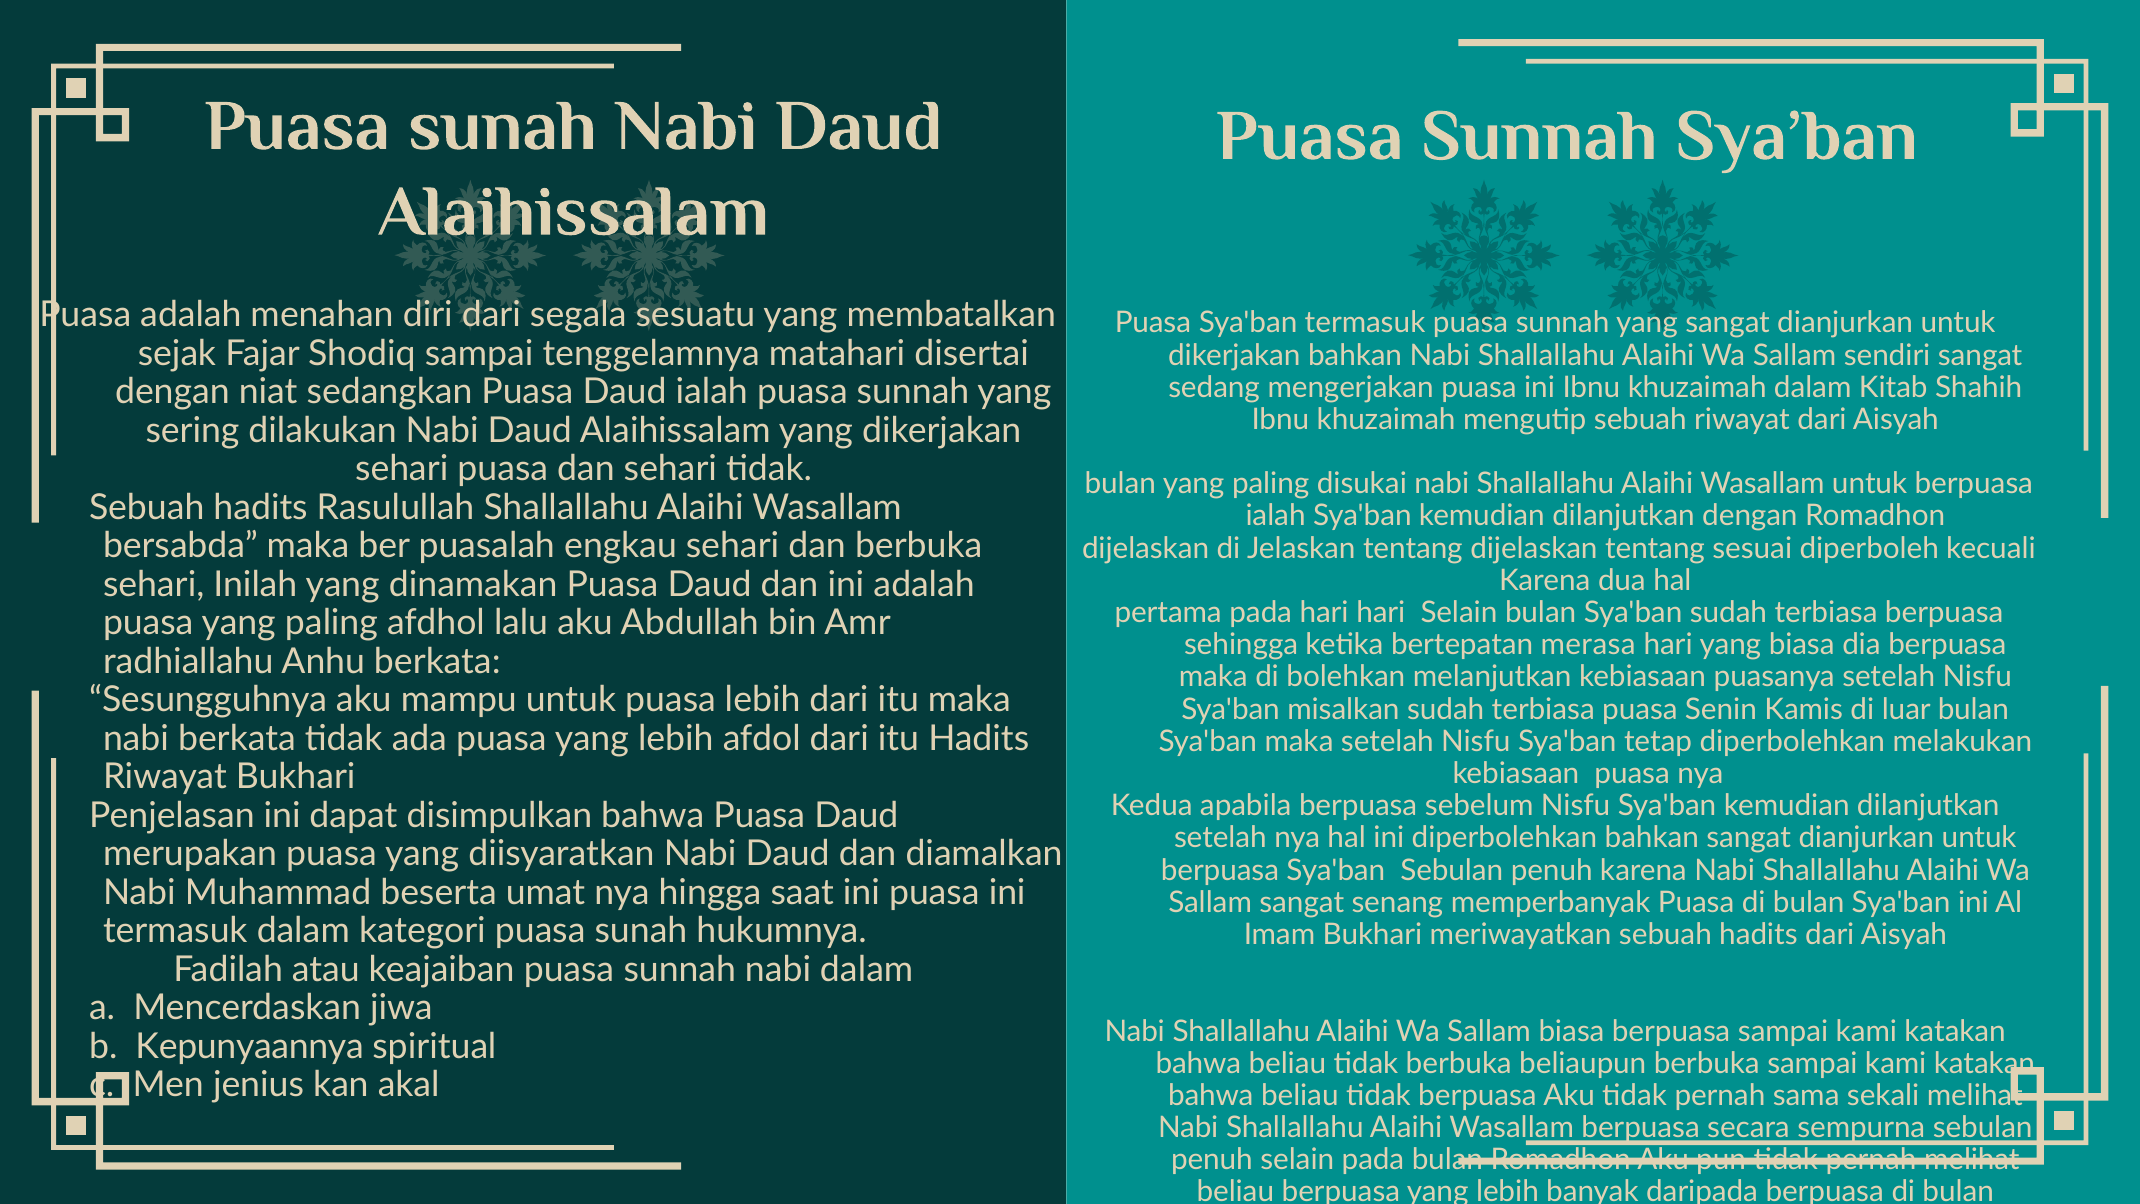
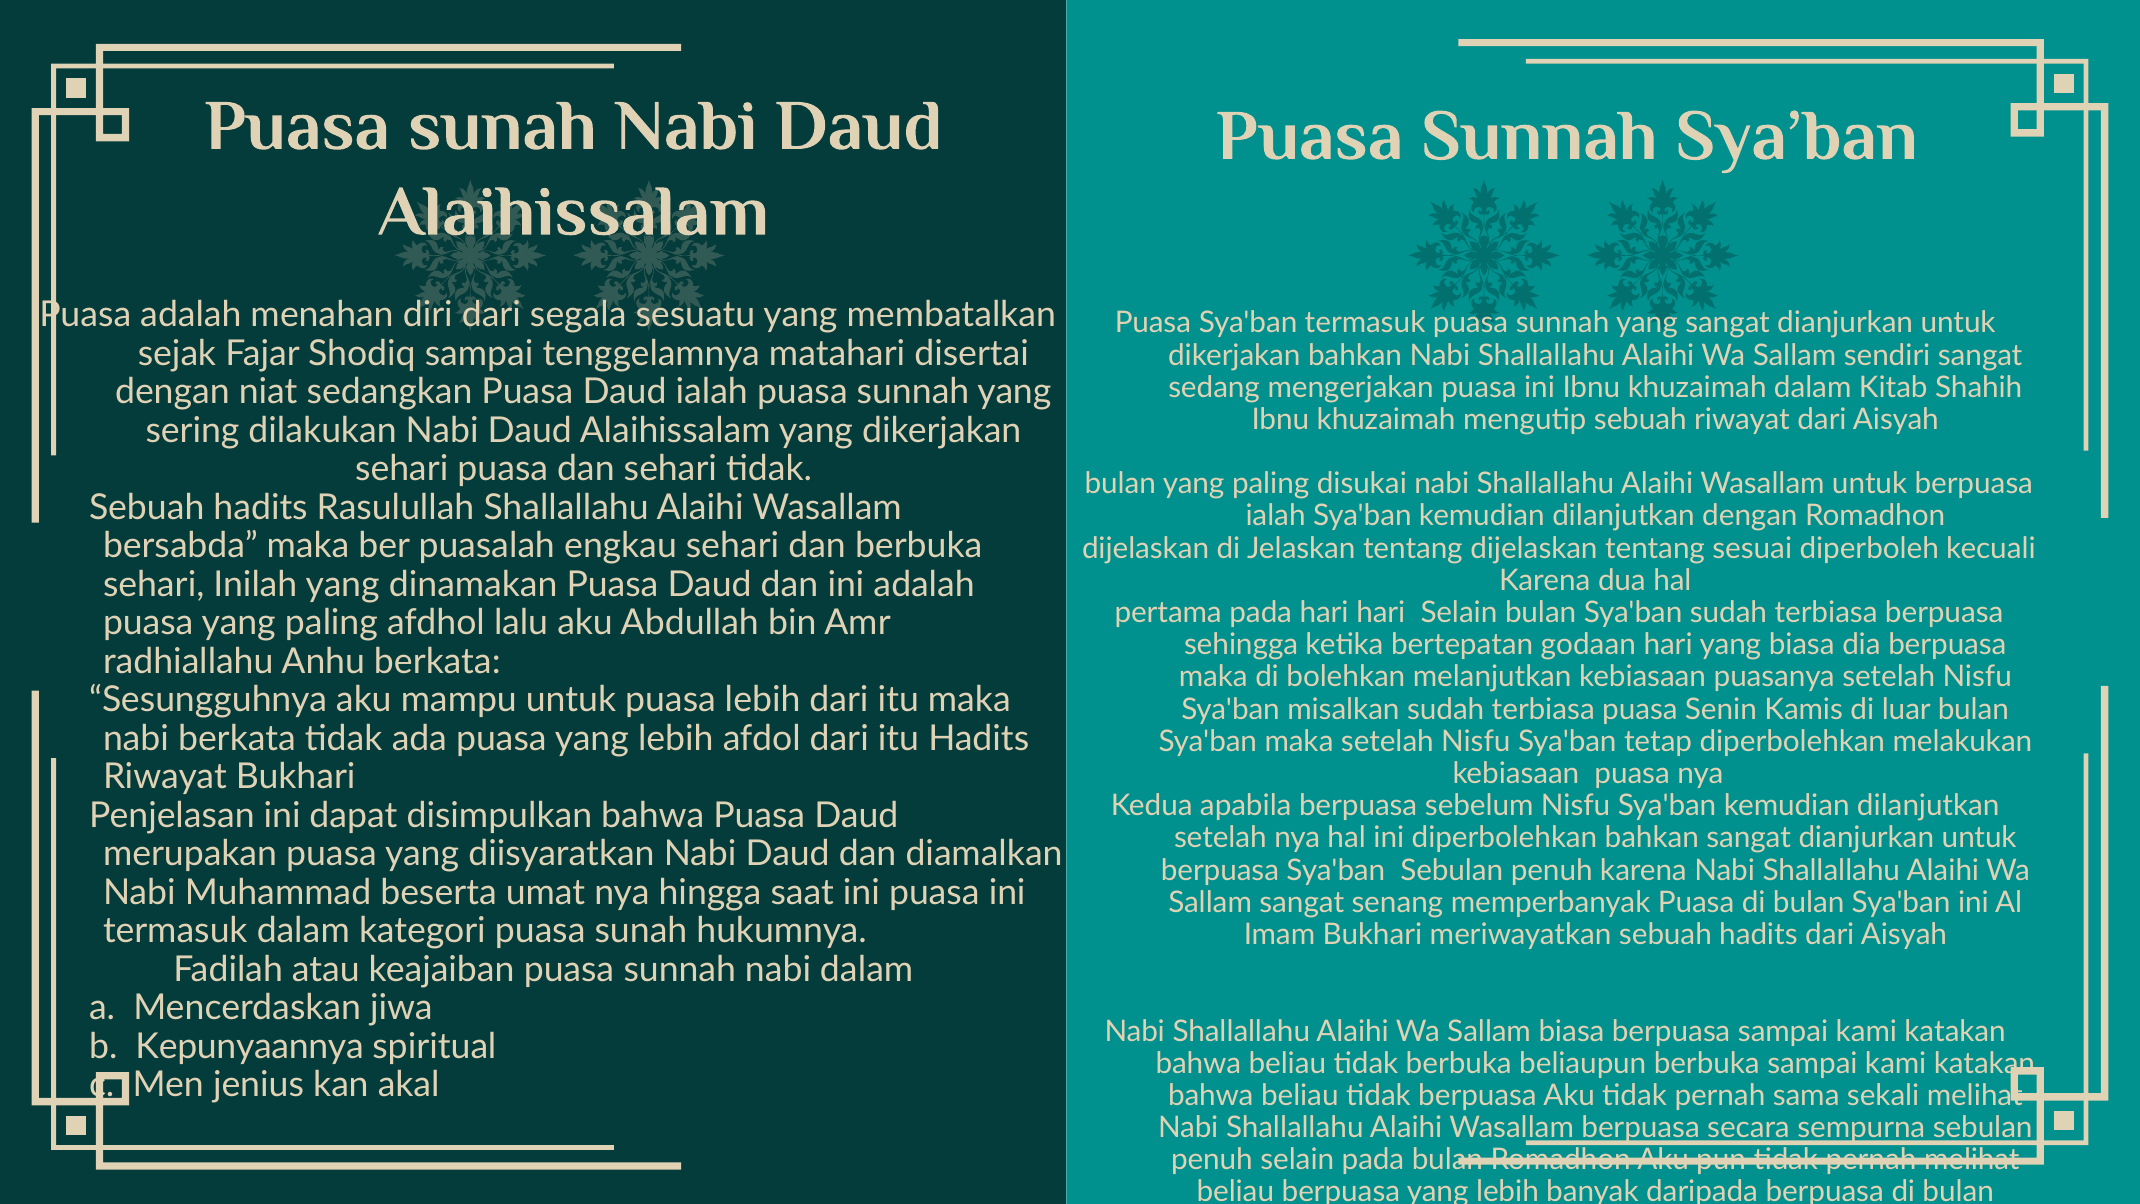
merasa: merasa -> godaan (1588, 645)
